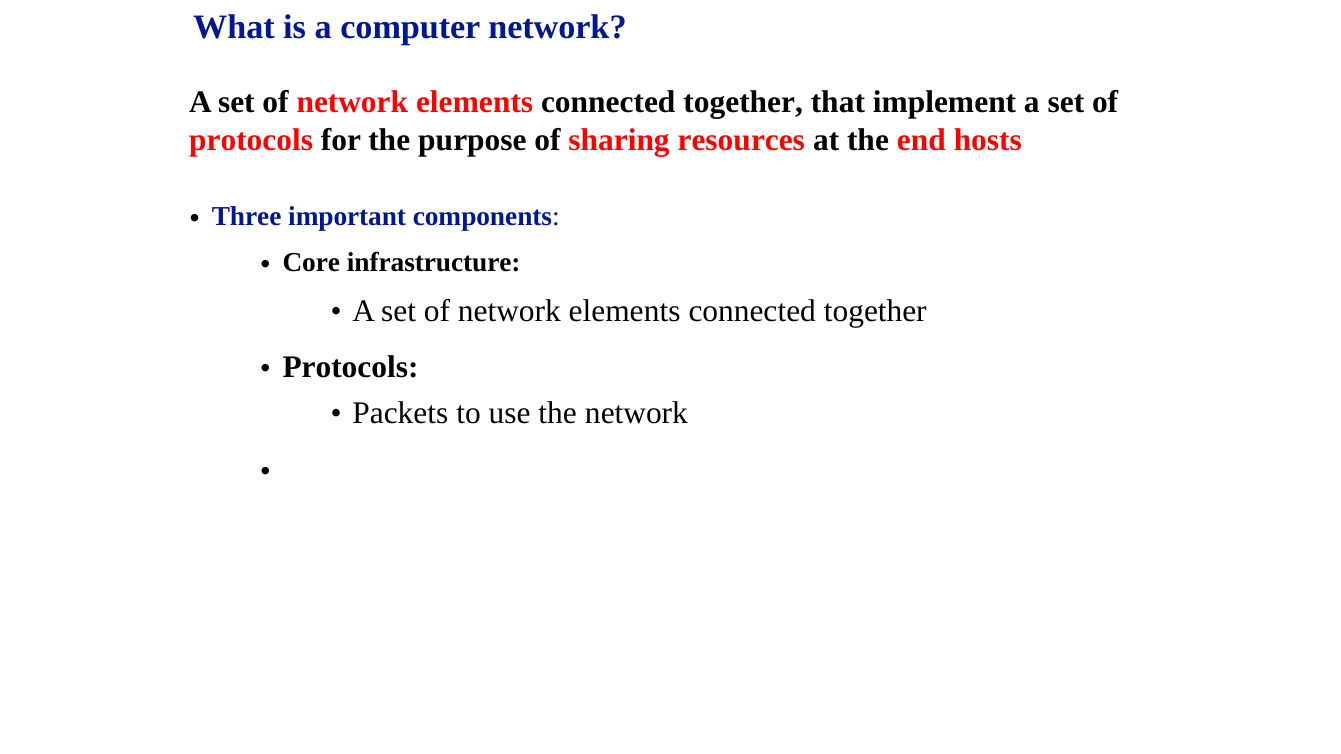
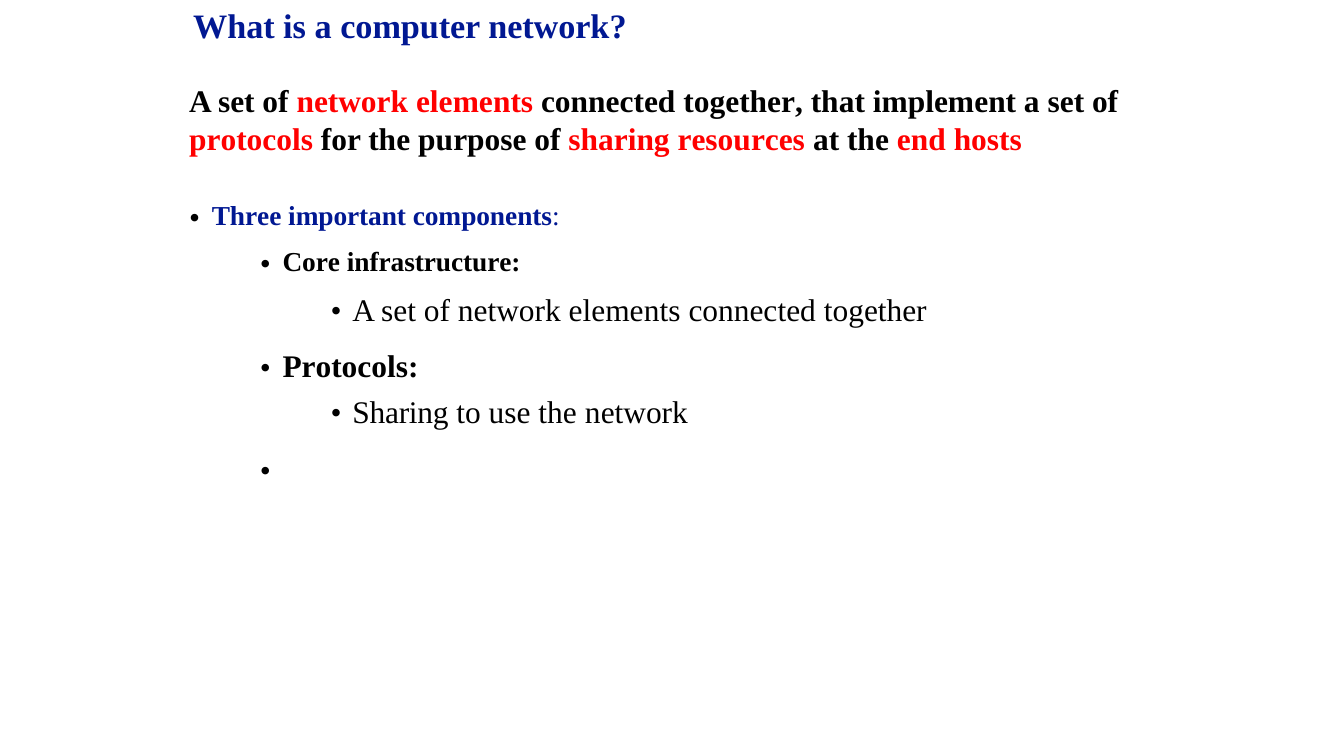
Packets: Packets -> Sharing (400, 413)
